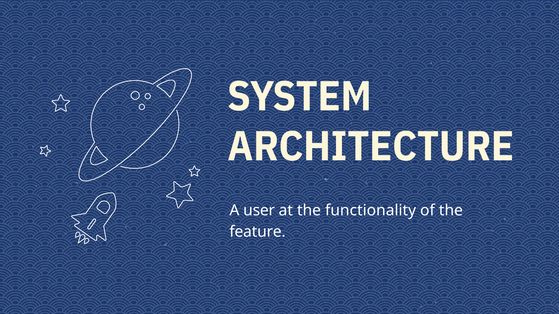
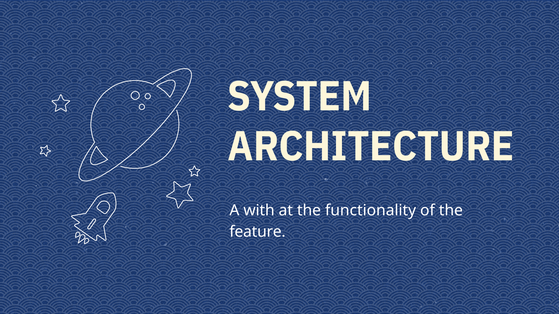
user: user -> with (259, 211)
